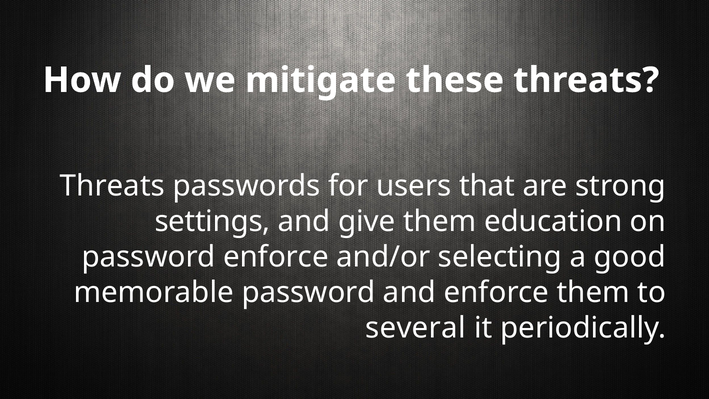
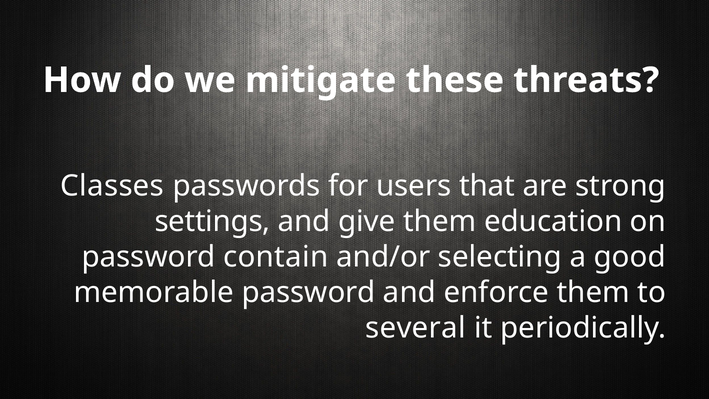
Threats: Threats -> Classes (112, 186)
password enforce: enforce -> contain (276, 257)
